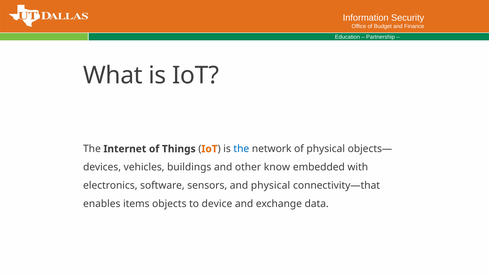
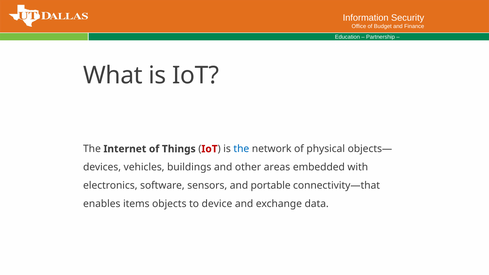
IoT colour: orange -> red (210, 149)
know: know -> areas (277, 167)
and physical: physical -> portable (271, 186)
